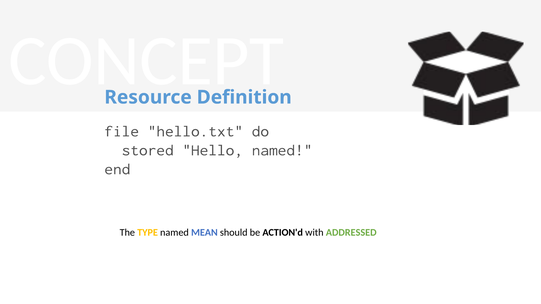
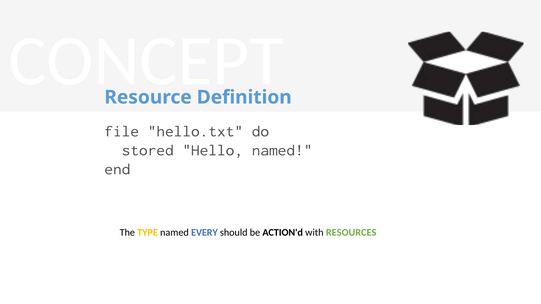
MEAN: MEAN -> EVERY (204, 233)
ADDRESSED: ADDRESSED -> RESOURCES (351, 233)
